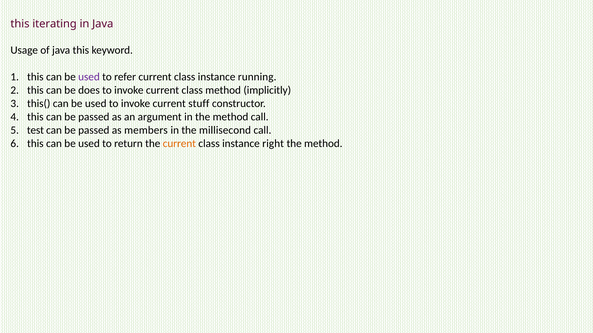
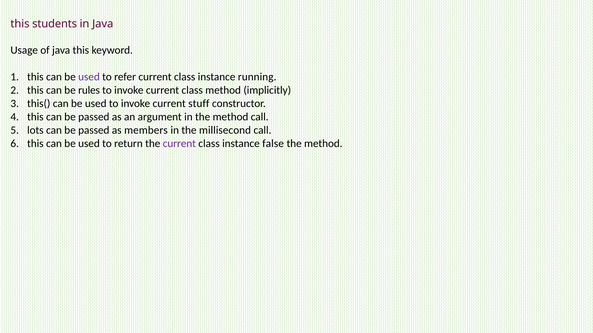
iterating: iterating -> students (55, 24)
does: does -> rules (89, 90)
test: test -> lots (35, 130)
current colour: orange -> purple (179, 144)
right: right -> false (273, 144)
